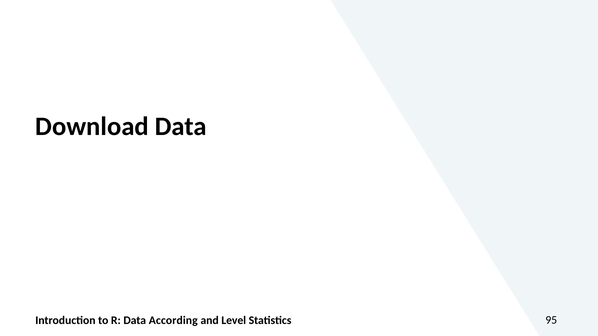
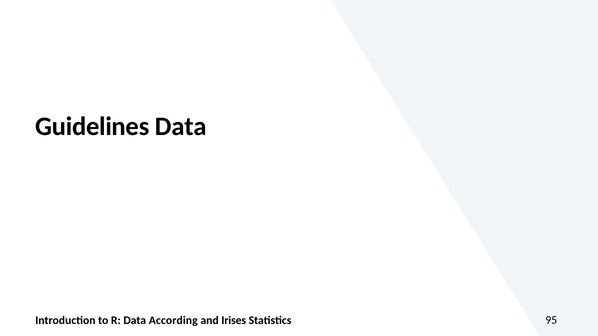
Download: Download -> Guidelines (92, 126)
Level: Level -> Irises (234, 321)
